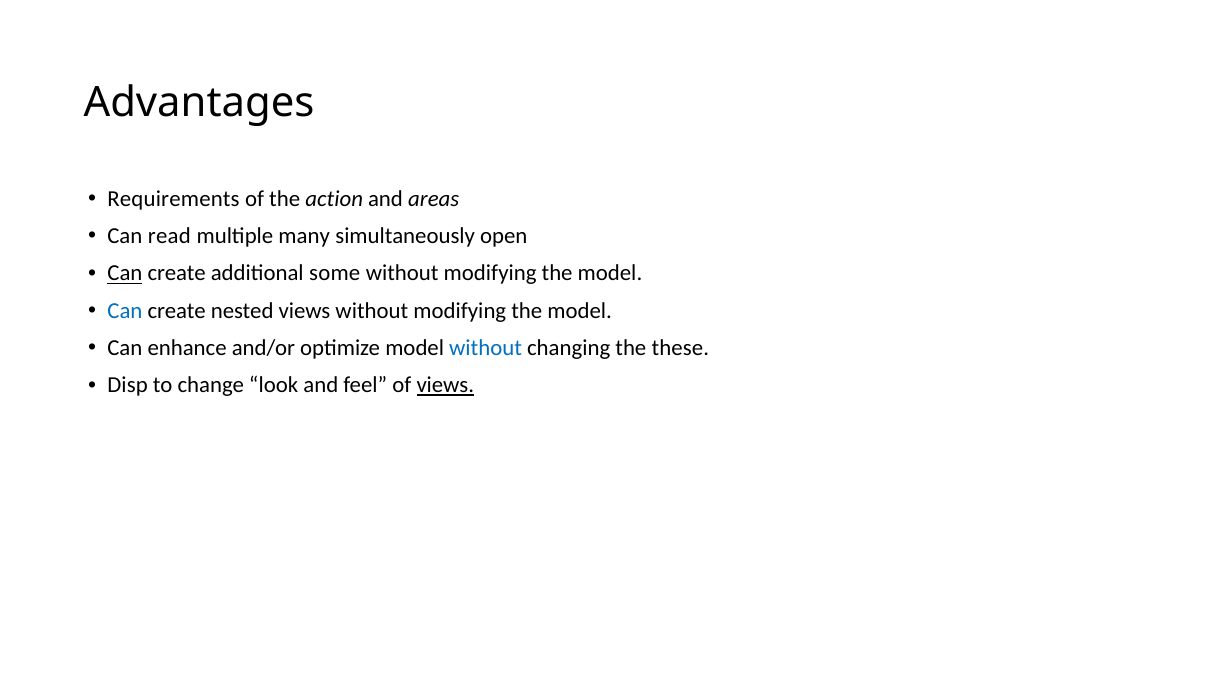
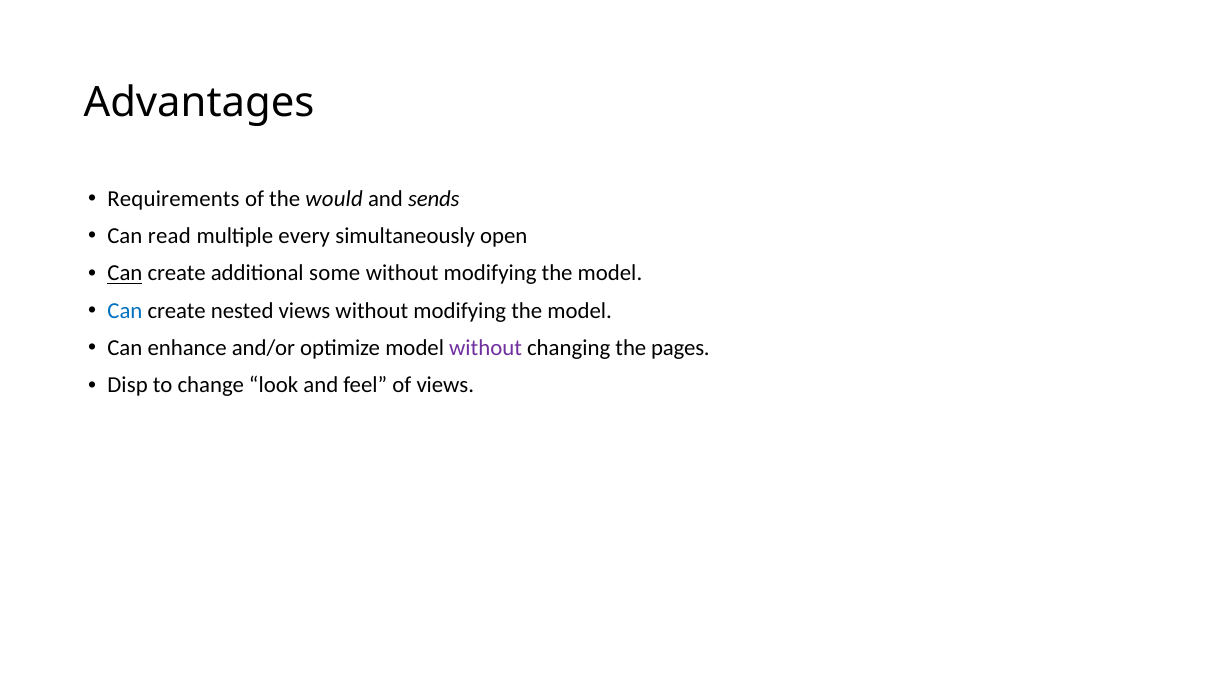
action: action -> would (334, 199)
areas: areas -> sends (434, 199)
many: many -> every (304, 236)
without colour: blue -> purple (486, 348)
these: these -> pages (680, 348)
views underline: present -> none (445, 386)
